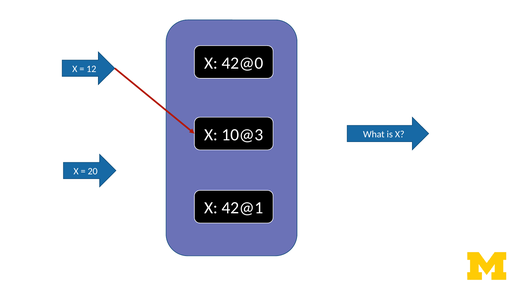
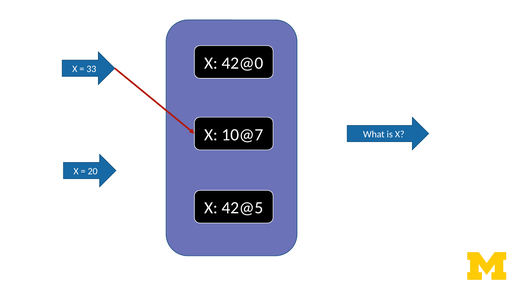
12: 12 -> 33 (91, 69)
10@3: 10@3 -> 10@7 (242, 135)
42@1: 42@1 -> 42@5 (242, 208)
